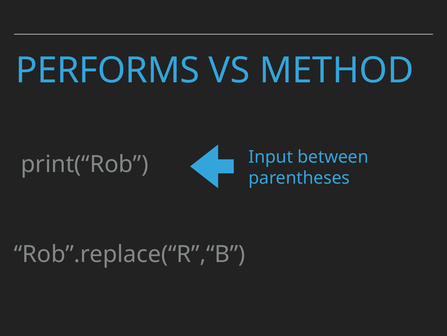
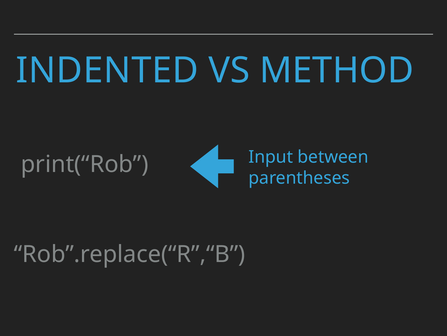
PERFORMS: PERFORMS -> INDENTED (107, 70)
